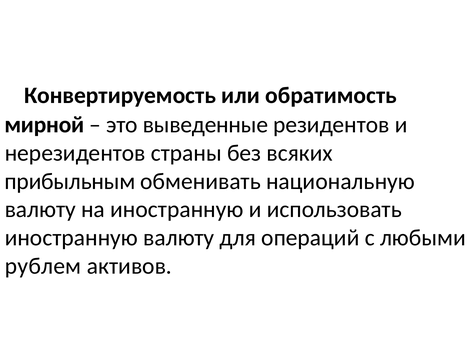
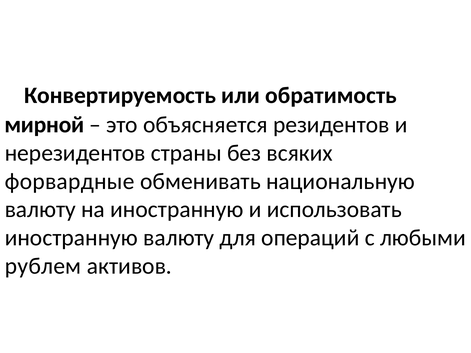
выведенные: выведенные -> объясняется (205, 125)
прибыльным: прибыльным -> форвардные (70, 181)
